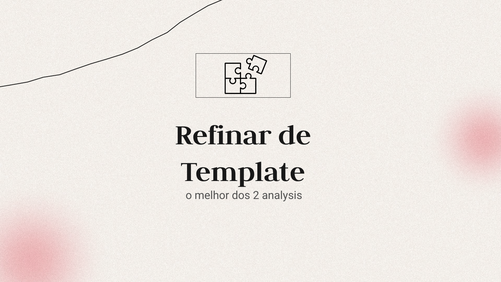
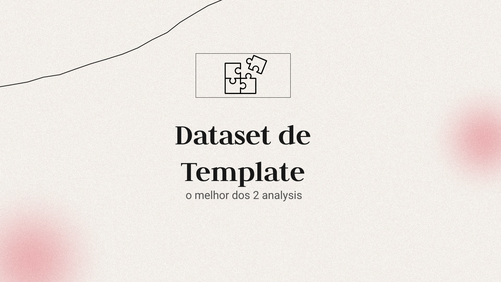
Refinar: Refinar -> Dataset (223, 134)
